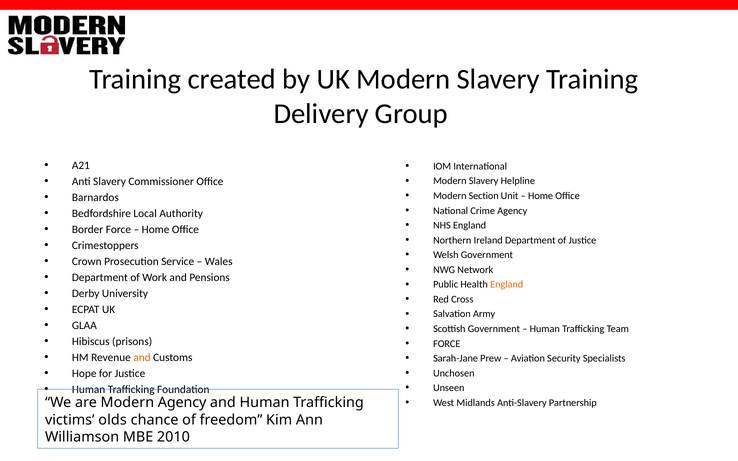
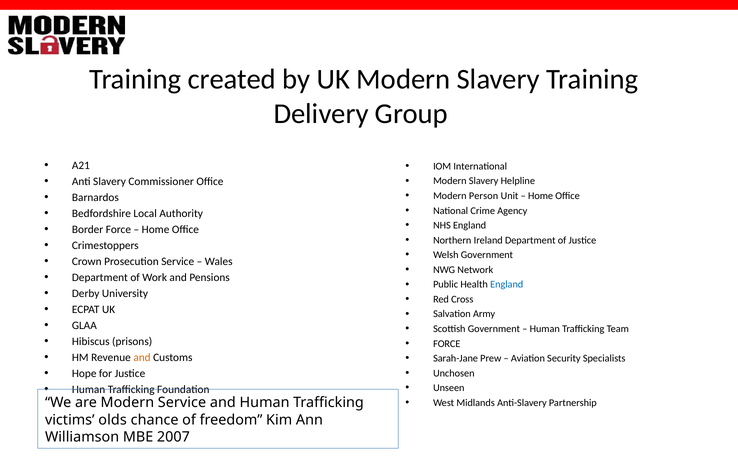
Section: Section -> Person (484, 196)
England colour: orange -> blue (507, 285)
Modern Agency: Agency -> Service (182, 403)
2010: 2010 -> 2007 (173, 437)
